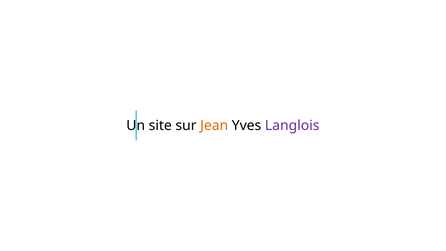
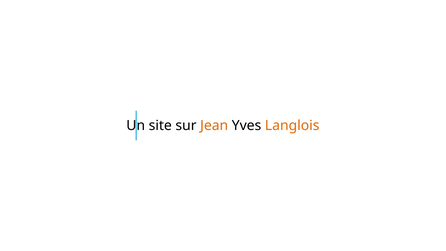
Langlois colour: purple -> orange (292, 125)
